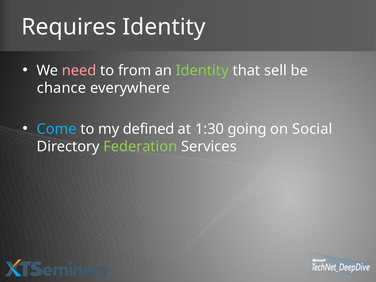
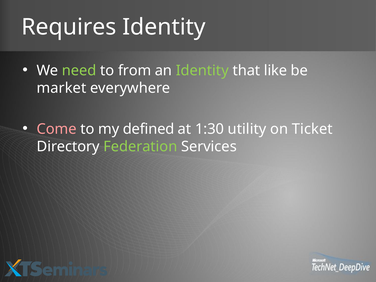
need colour: pink -> light green (79, 70)
sell: sell -> like (275, 70)
chance: chance -> market (62, 88)
Come colour: light blue -> pink (57, 129)
going: going -> utility (247, 129)
Social: Social -> Ticket (312, 129)
